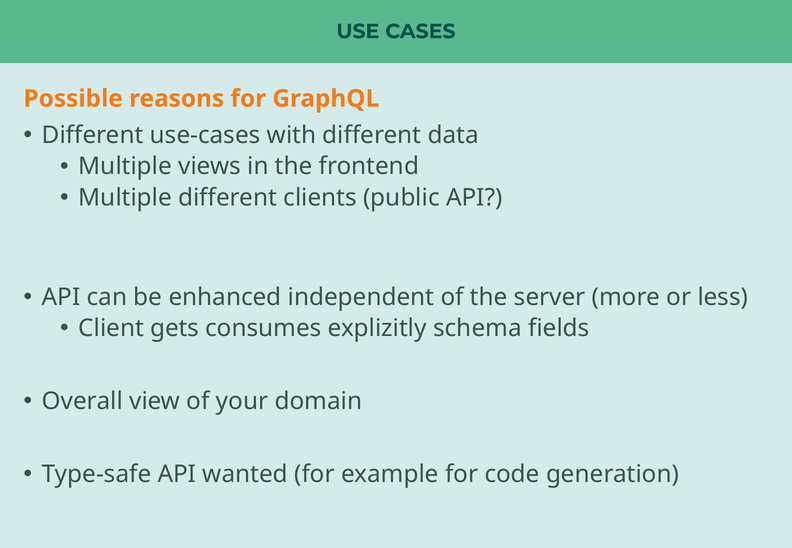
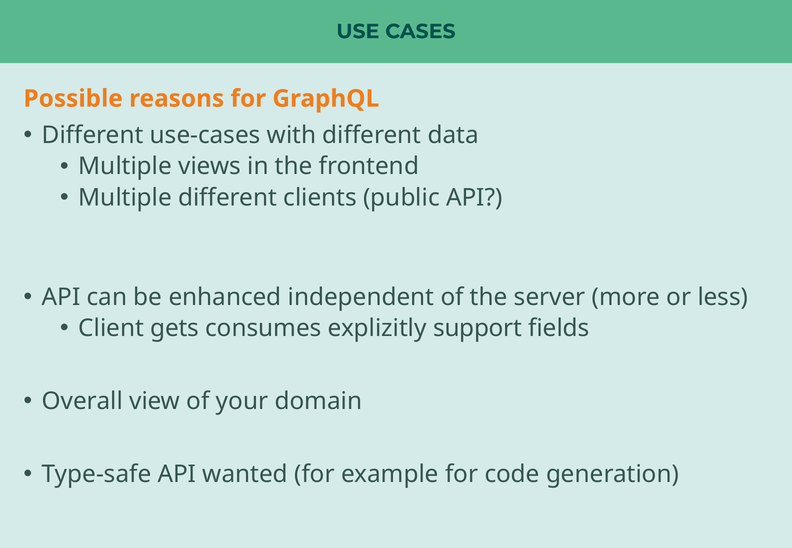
schema: schema -> support (478, 329)
